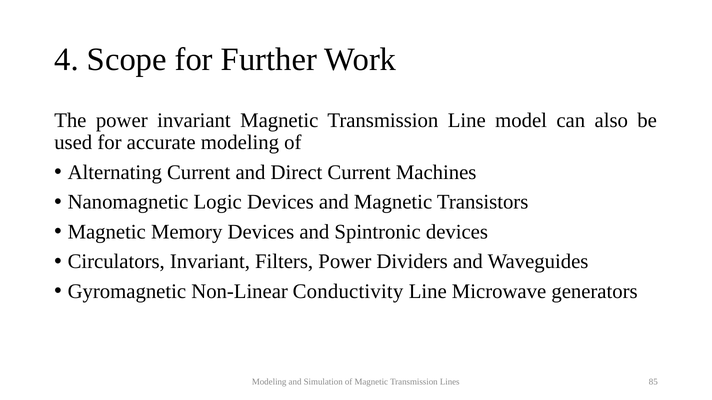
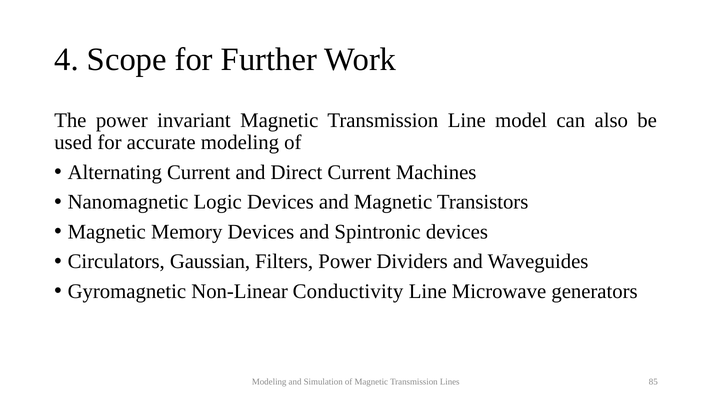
Circulators Invariant: Invariant -> Gaussian (210, 262)
